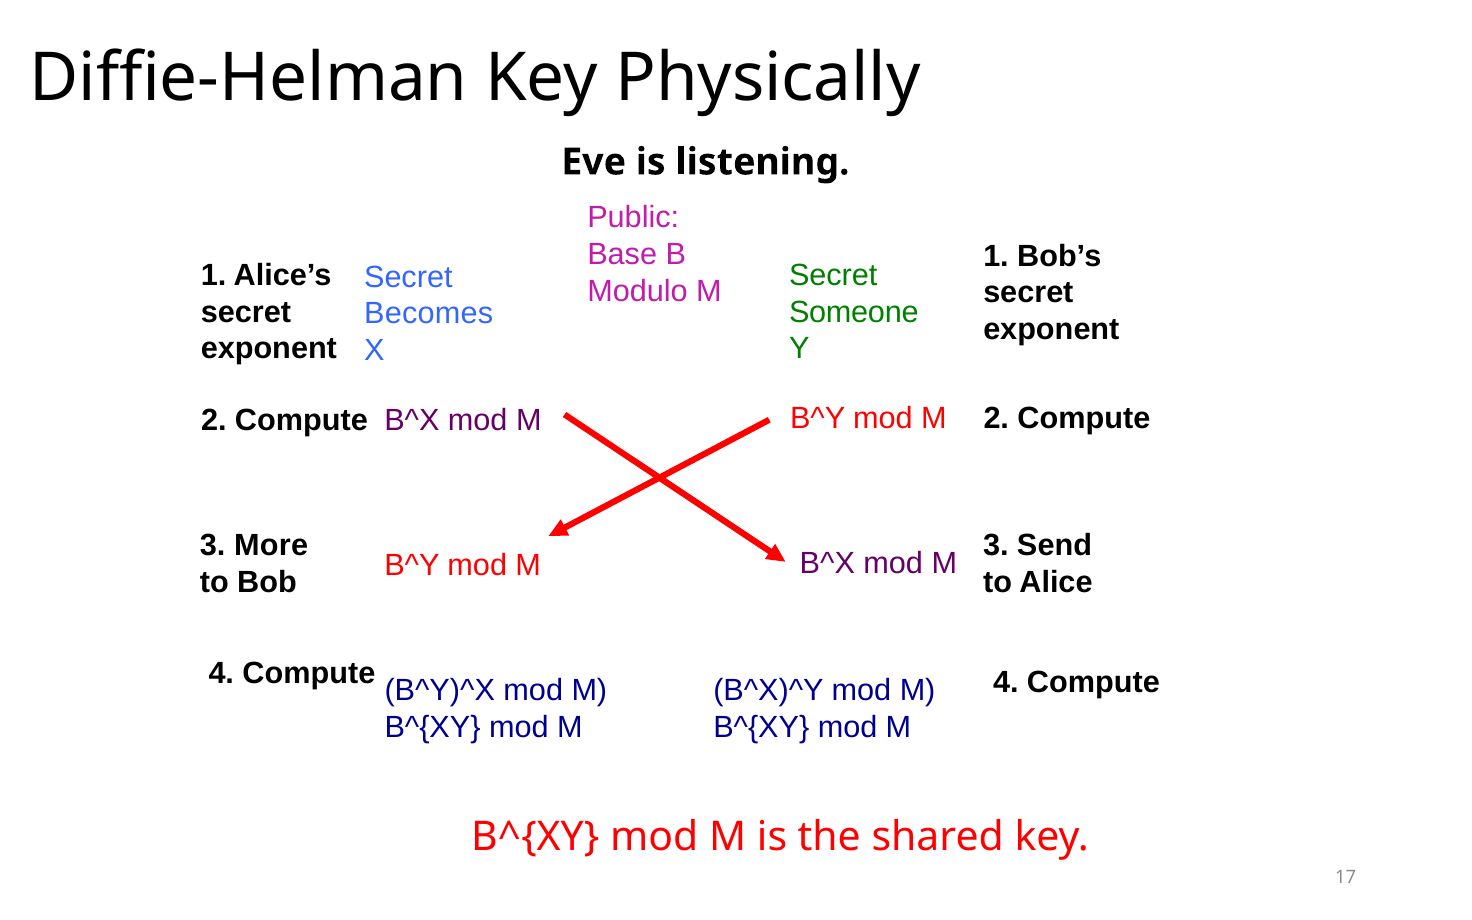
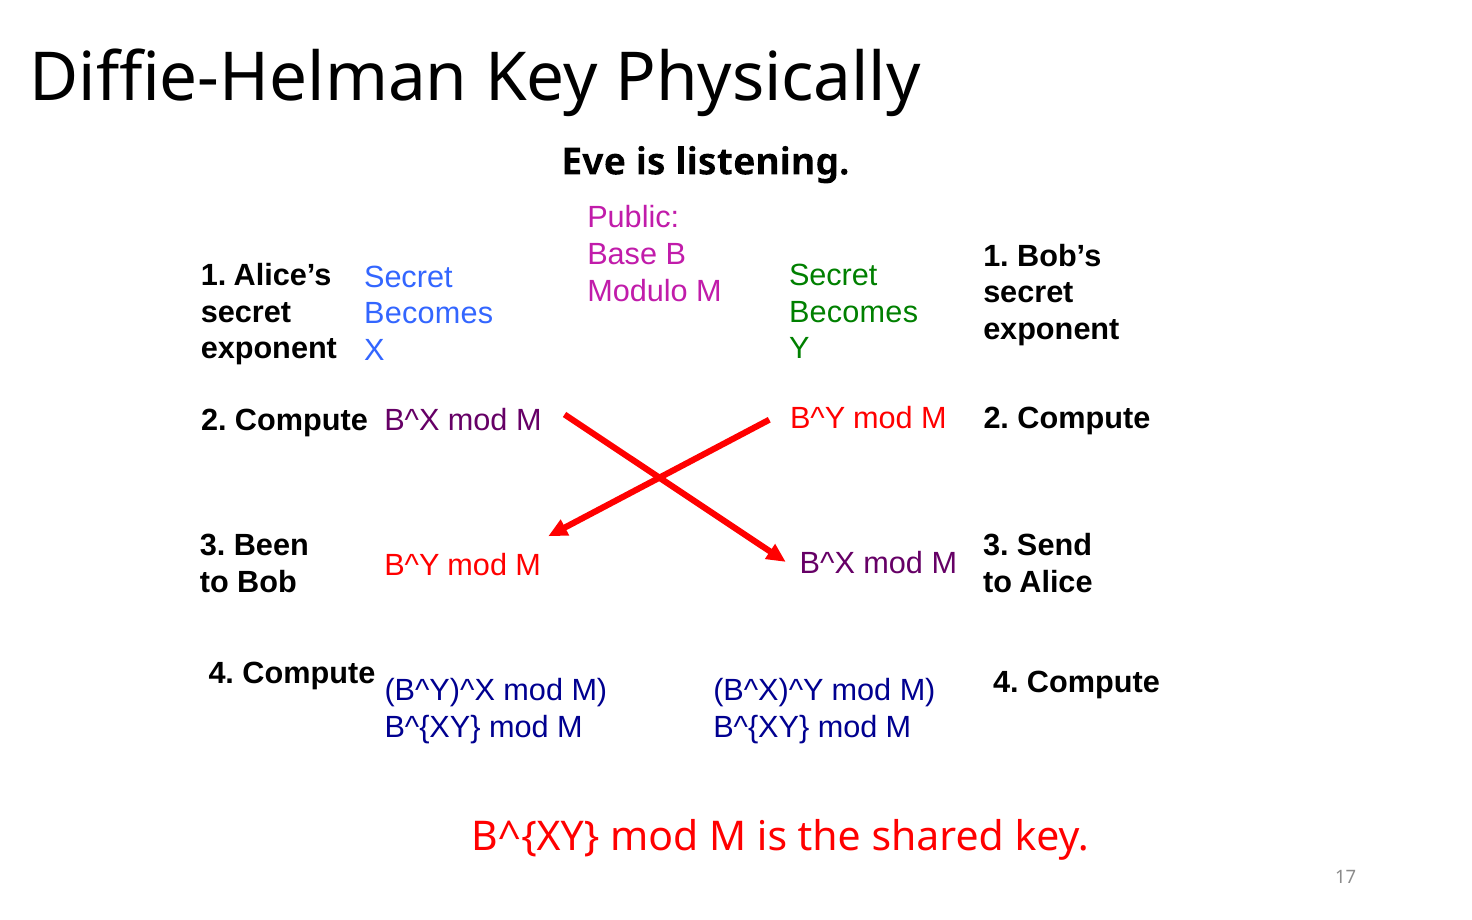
Someone: Someone -> Becomes (854, 312)
More: More -> Been (271, 546)
